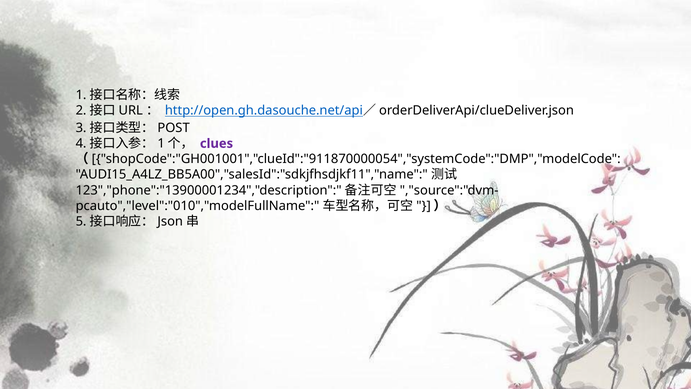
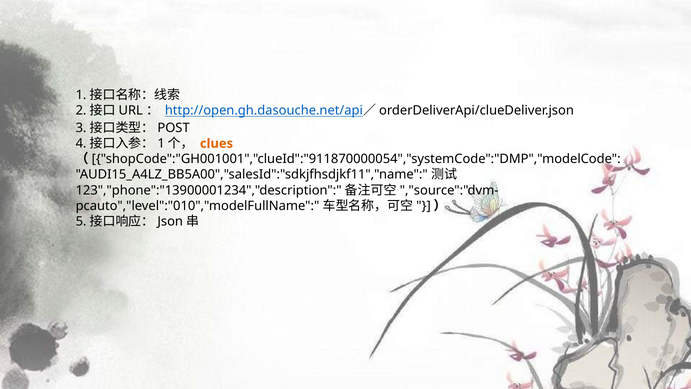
clues colour: purple -> orange (216, 143)
